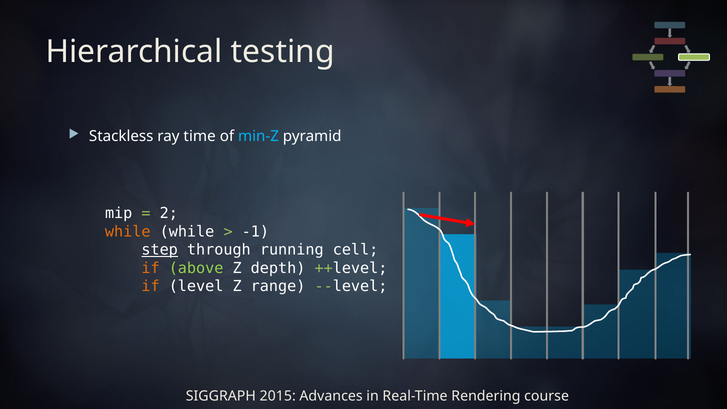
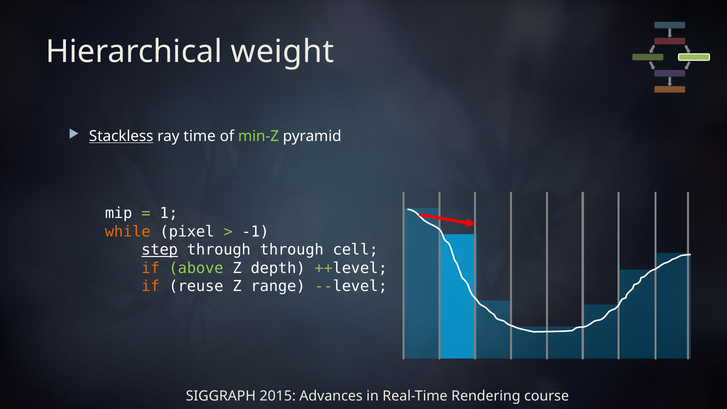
testing: testing -> weight (283, 52)
Stackless underline: none -> present (121, 136)
min-Z colour: light blue -> light green (259, 136)
2: 2 -> 1 (169, 213)
while while: while -> pixel (187, 232)
through running: running -> through (292, 250)
level: level -> reuse (196, 286)
